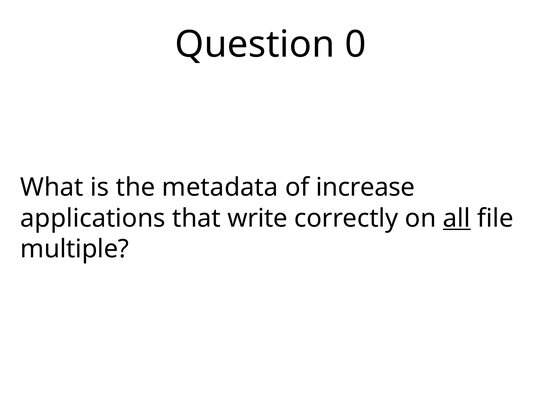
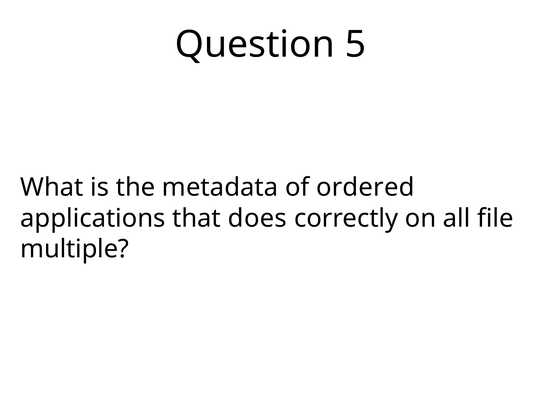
0: 0 -> 5 (355, 45)
increase: increase -> ordered (365, 188)
write: write -> does (257, 218)
all underline: present -> none (457, 218)
